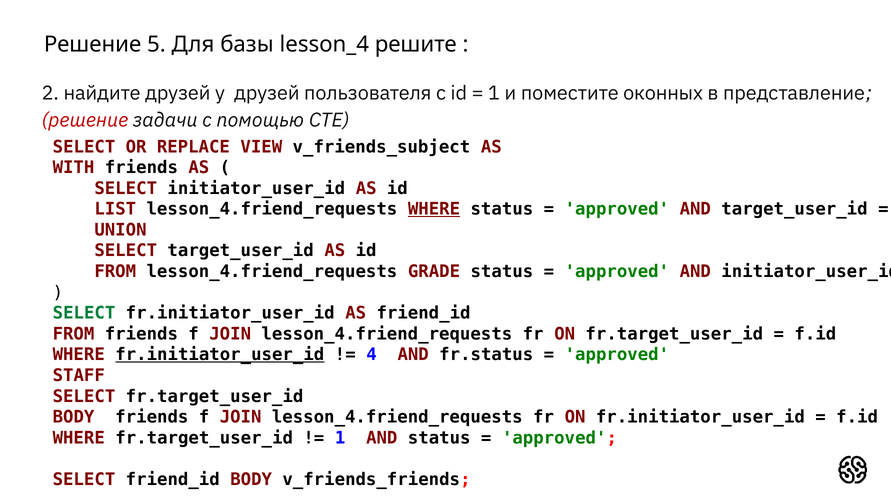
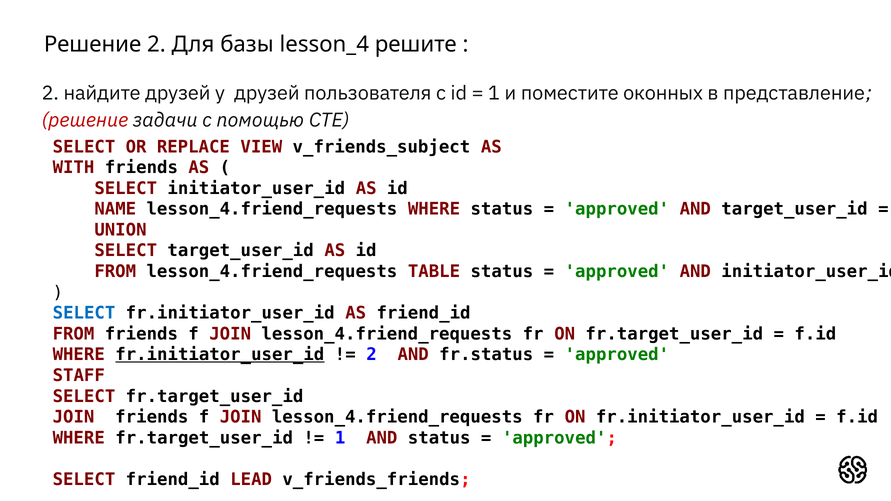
Решение 5: 5 -> 2 (156, 44)
LIST: LIST -> NAME (115, 209)
WHERE underline: present -> none (434, 209)
GRADE: GRADE -> TABLE (434, 272)
SELECT colour: green -> blue (84, 313)
4: 4 -> 2 (372, 355)
BODY: BODY -> JOIN (74, 417)
friend_id BODY: BODY -> LEAD (251, 480)
